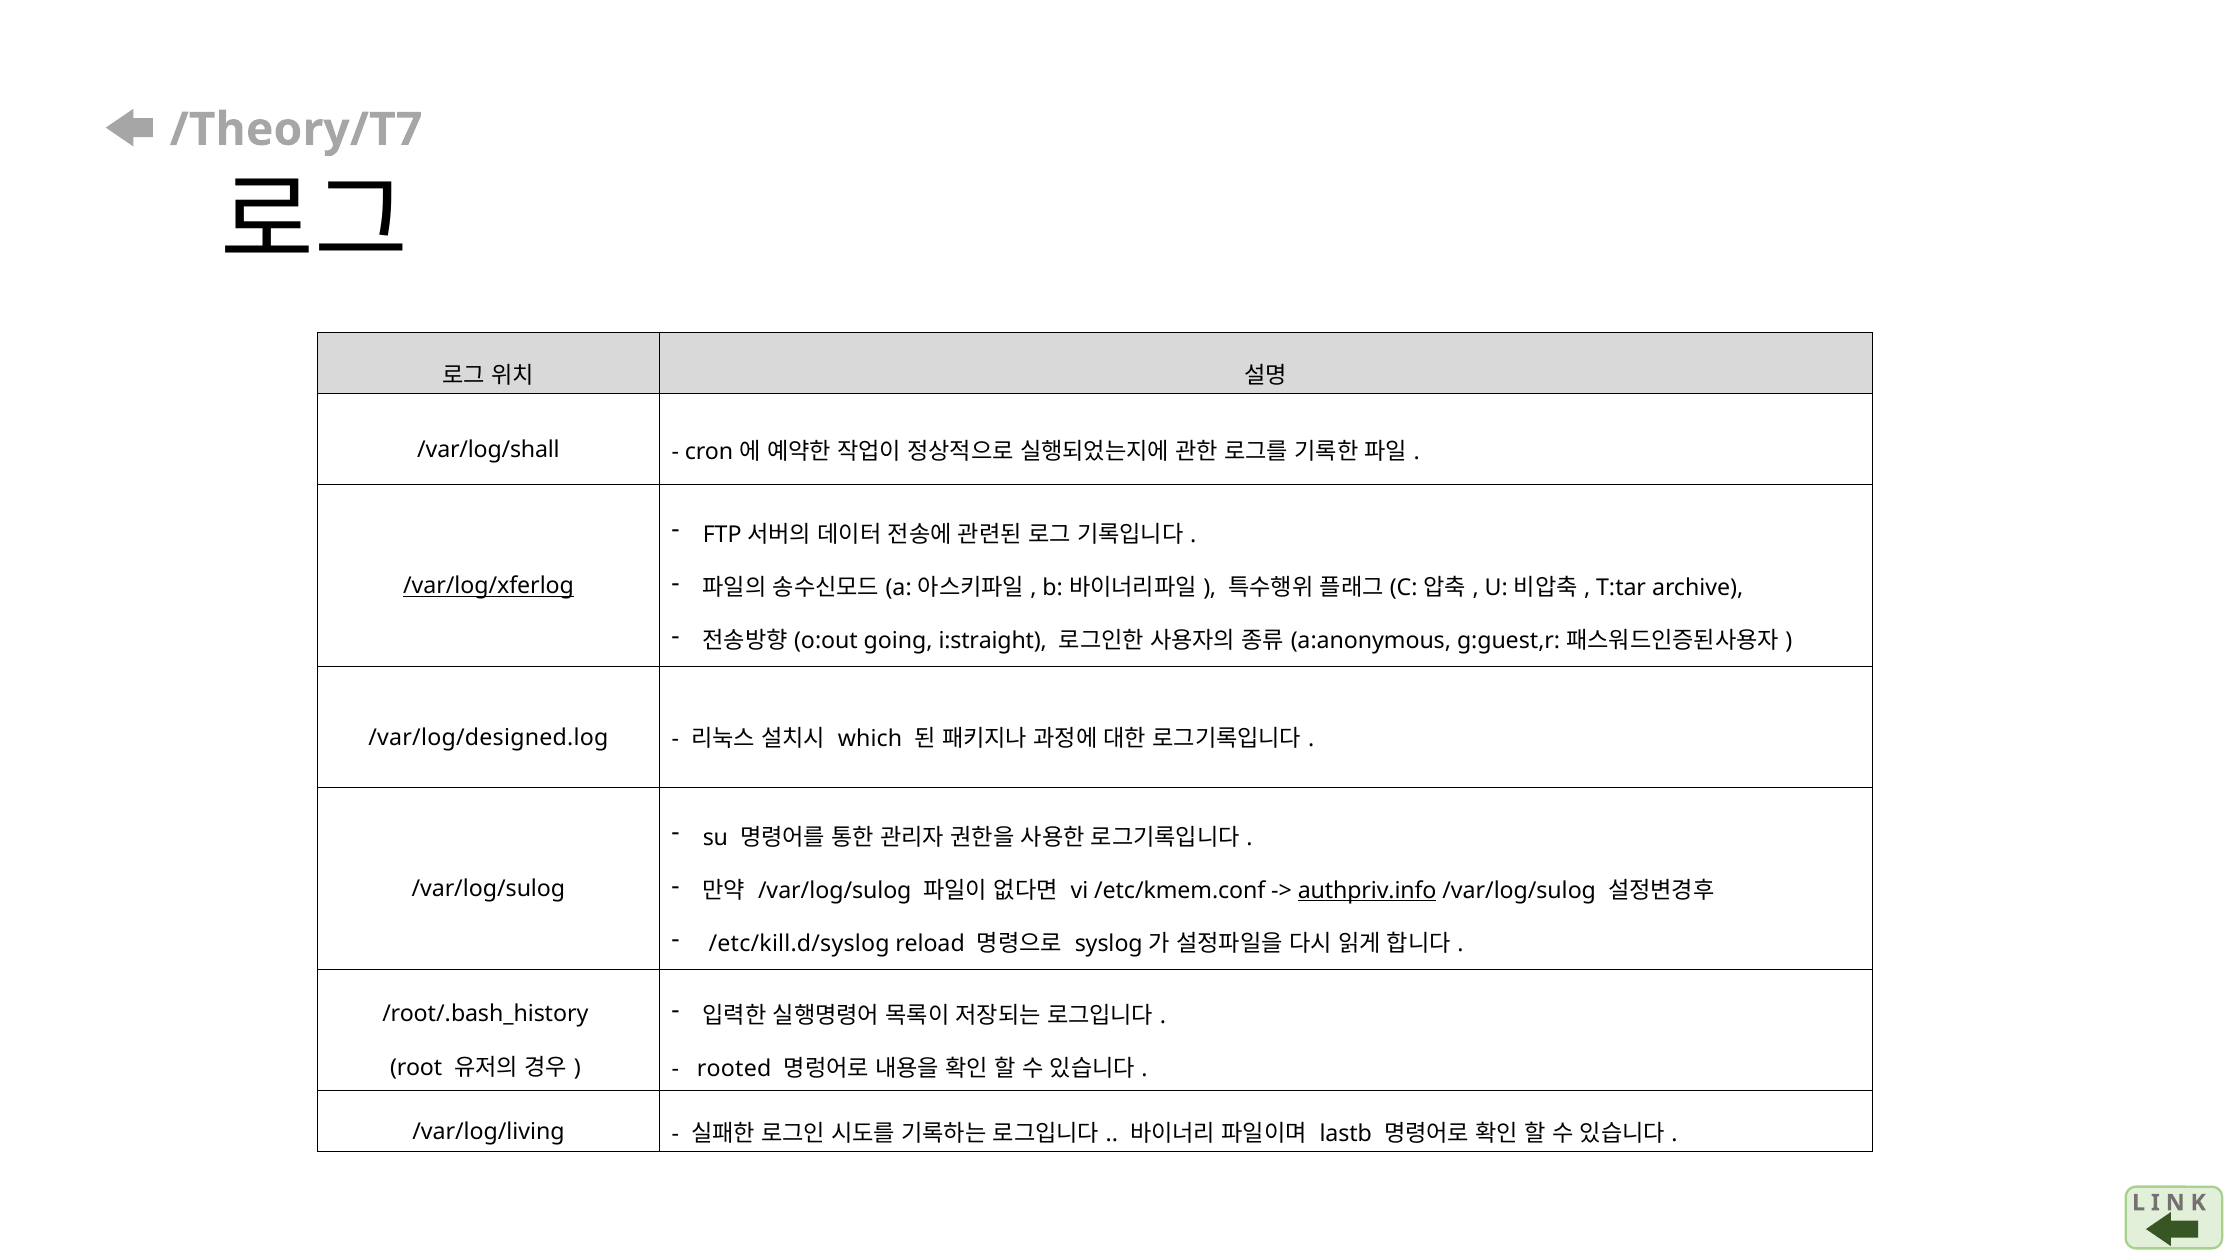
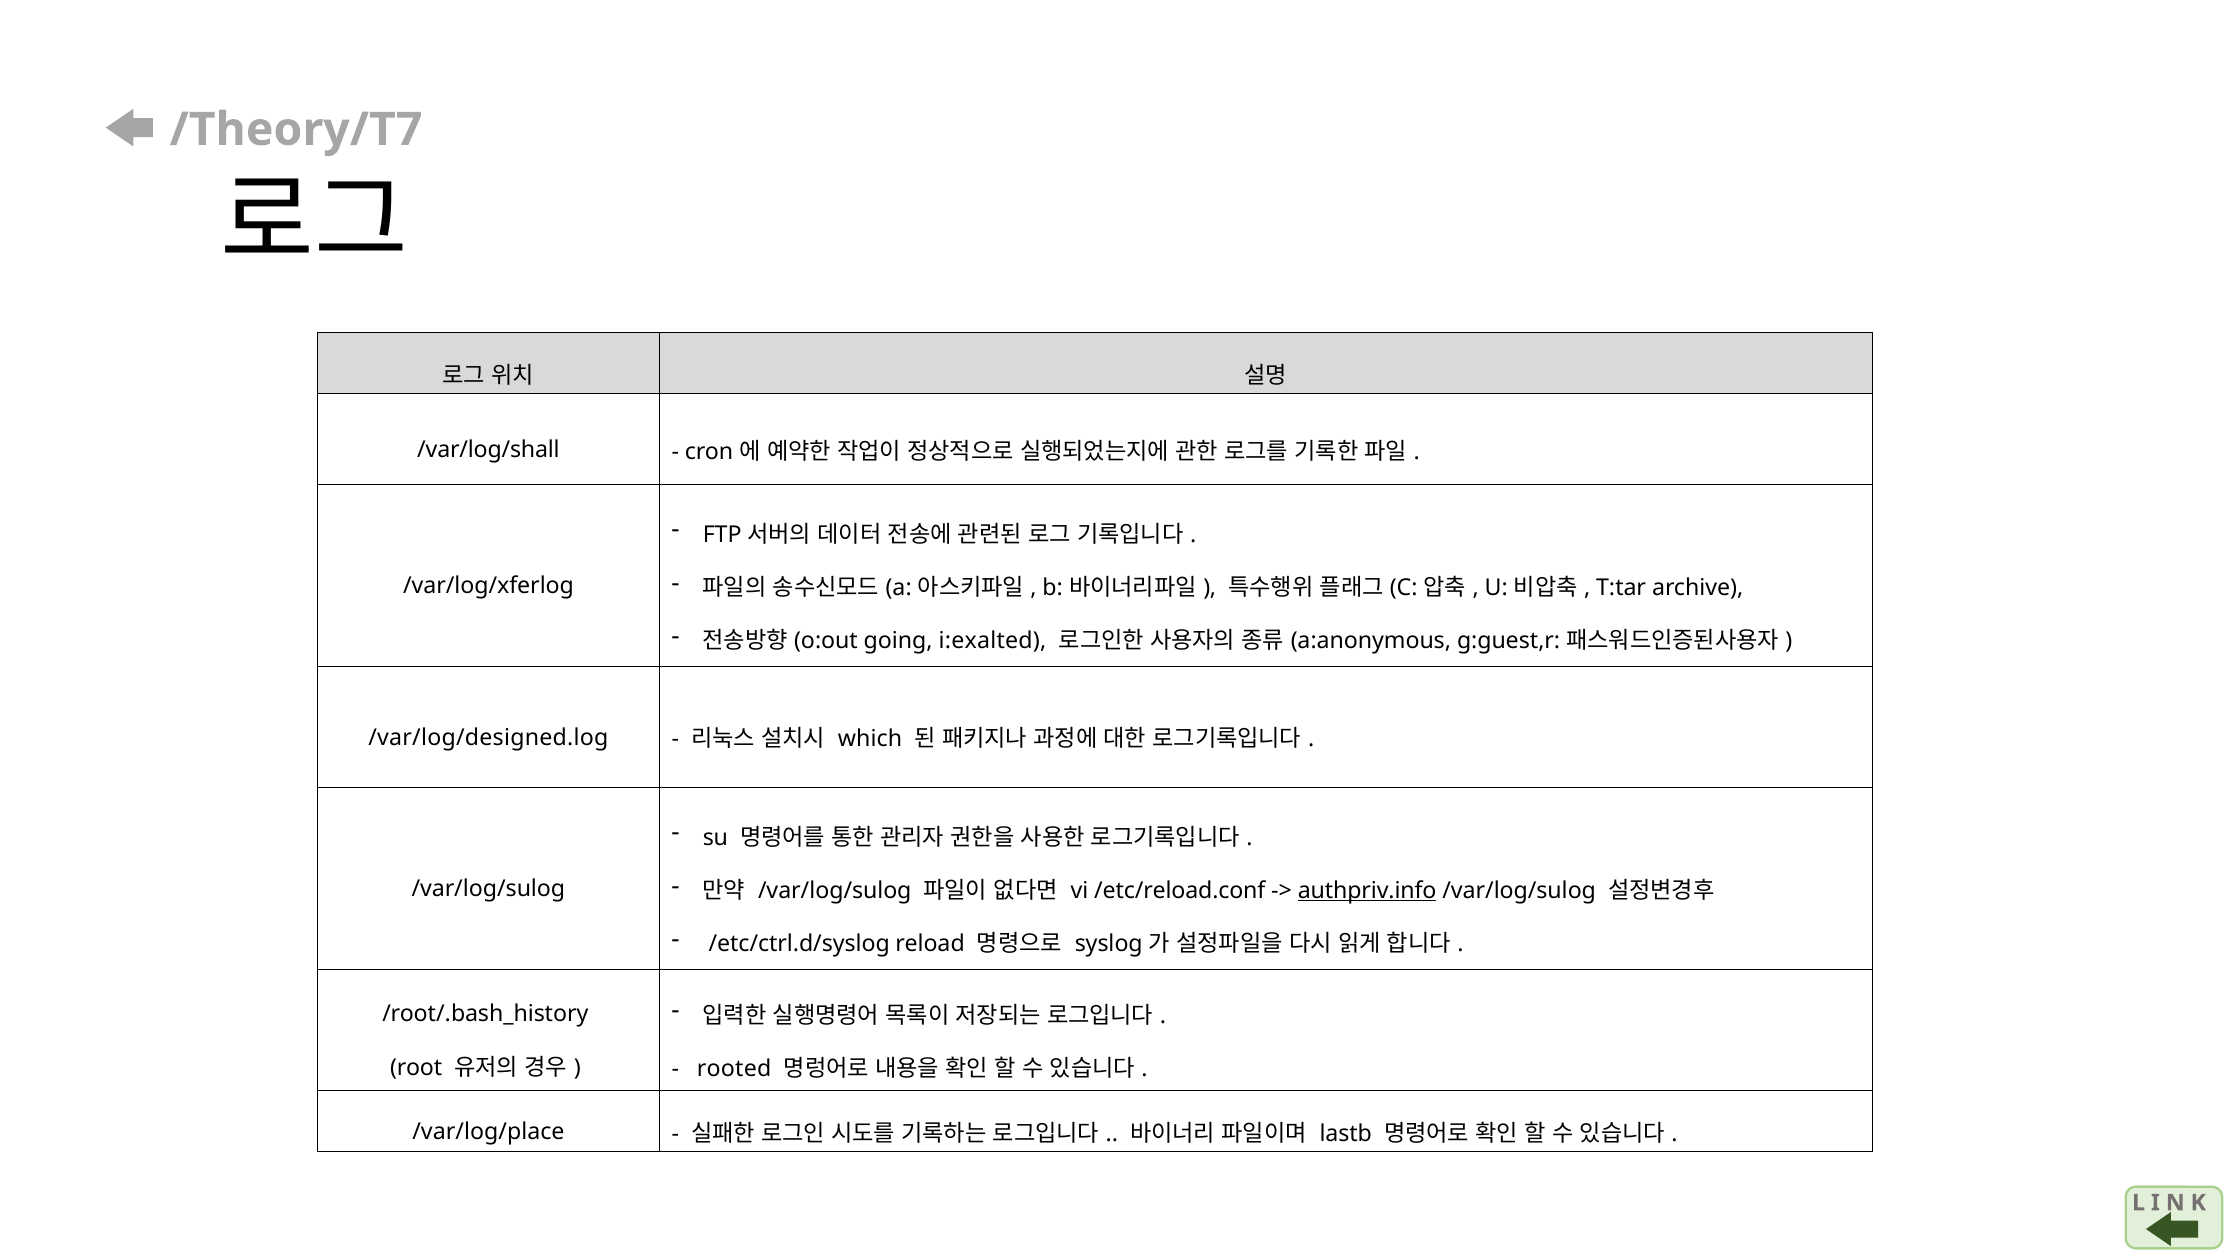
/var/log/xferlog underline: present -> none (488, 586)
i:straight: i:straight -> i:exalted (992, 641)
/etc/kmem.conf: /etc/kmem.conf -> /etc/reload.conf (1180, 891)
/etc/kill.d/syslog: /etc/kill.d/syslog -> /etc/ctrl.d/syslog (799, 944)
/var/log/living: /var/log/living -> /var/log/place (488, 1132)
